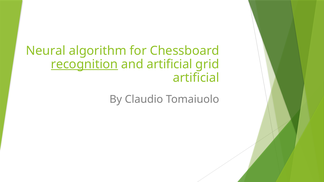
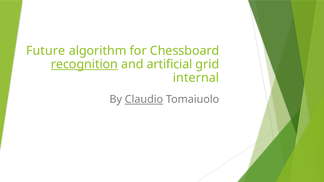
Neural: Neural -> Future (46, 51)
artificial: artificial -> internal (196, 78)
Claudio underline: none -> present (144, 100)
